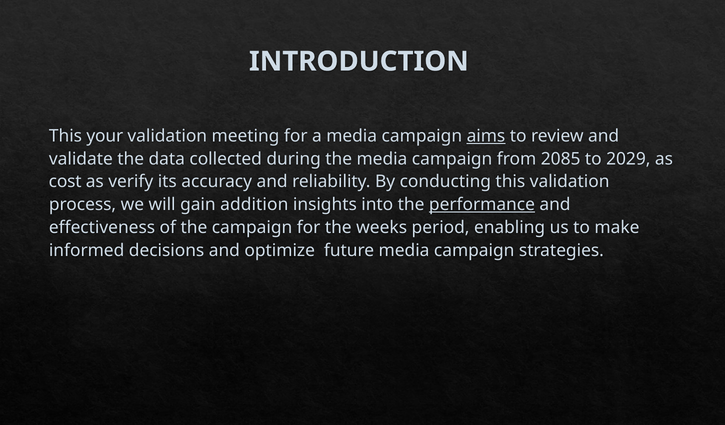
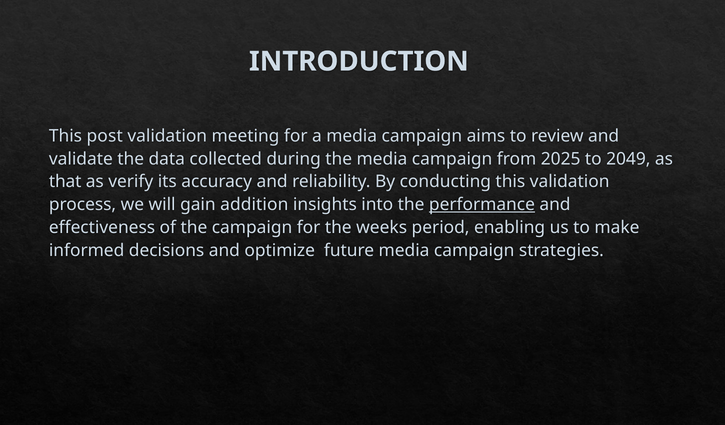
your: your -> post (105, 136)
aims underline: present -> none (486, 136)
2085: 2085 -> 2025 (561, 159)
2029: 2029 -> 2049 (628, 159)
cost: cost -> that (65, 182)
